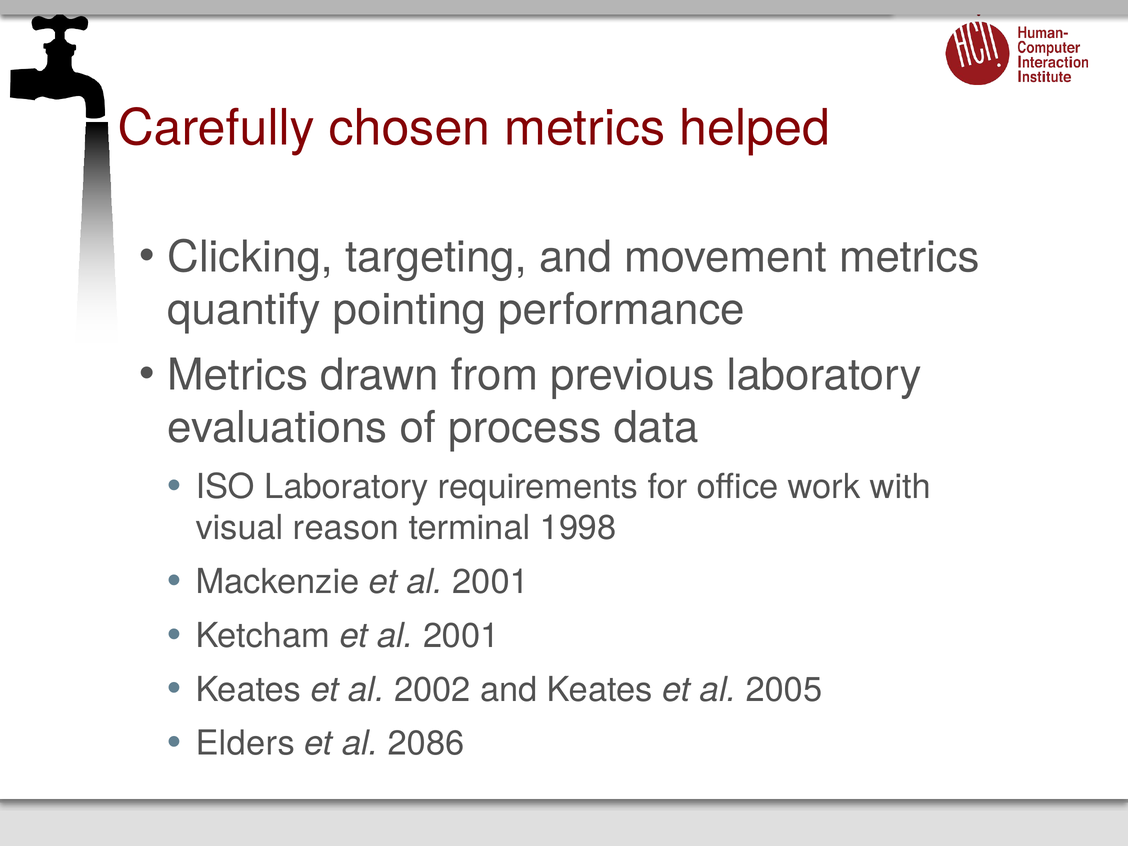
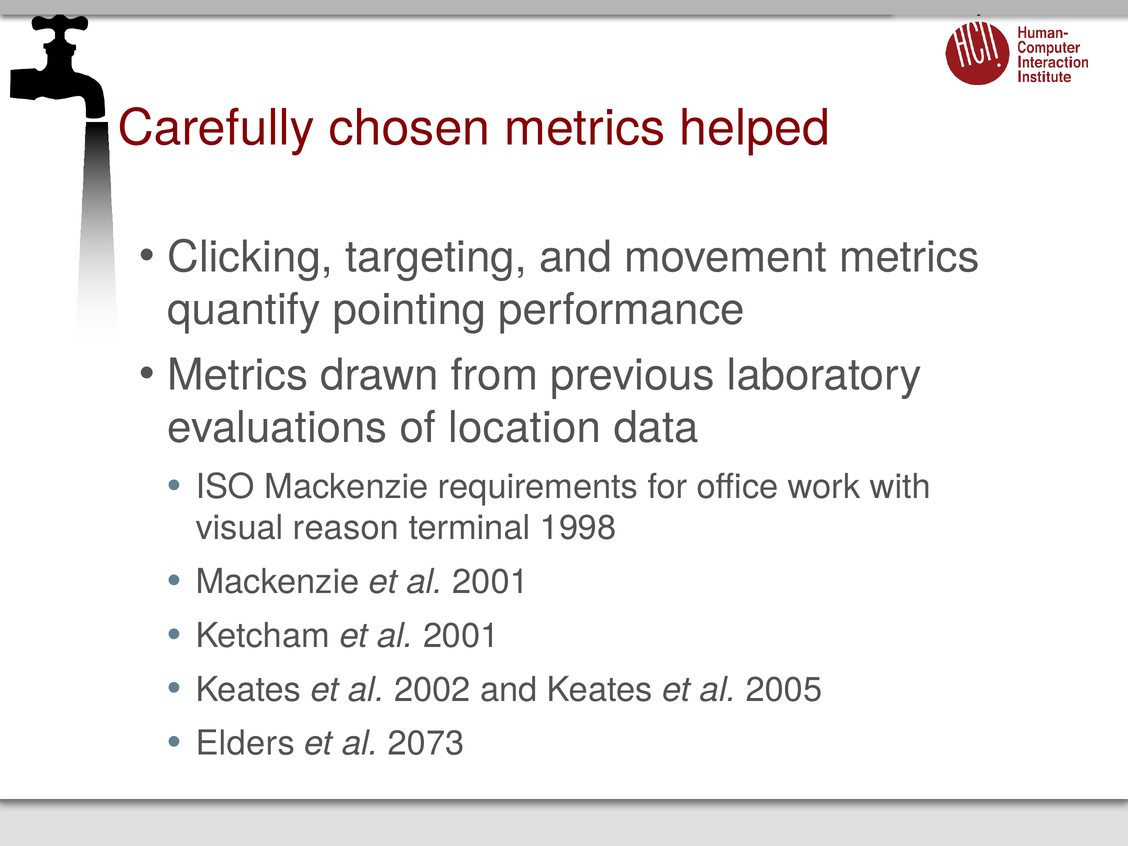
process: process -> location (525, 428)
ISO Laboratory: Laboratory -> Mackenzie (347, 487)
2086: 2086 -> 2073 (426, 743)
